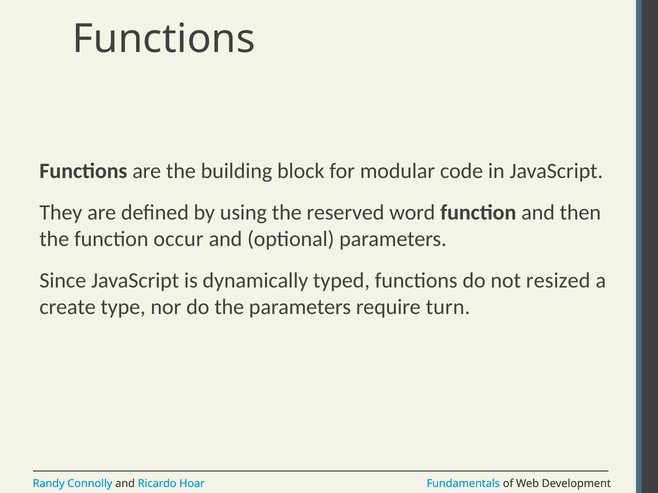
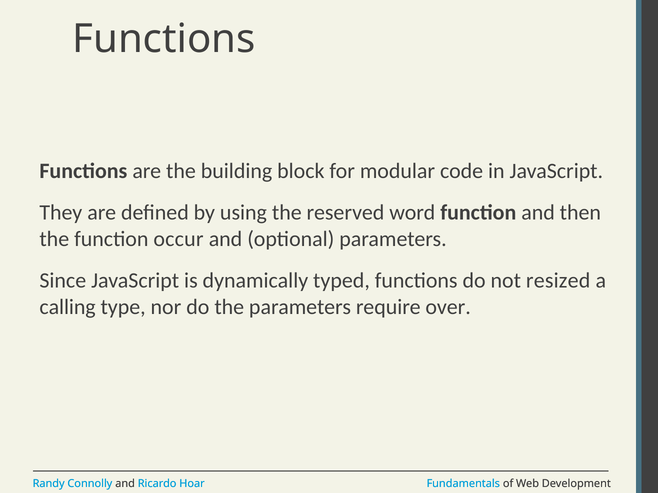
create: create -> calling (68, 307)
turn: turn -> over (448, 307)
